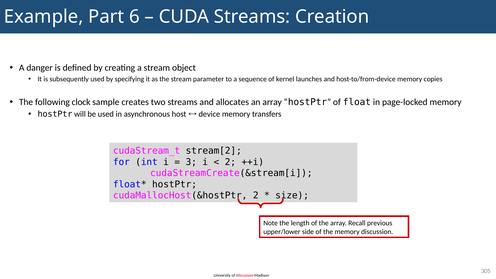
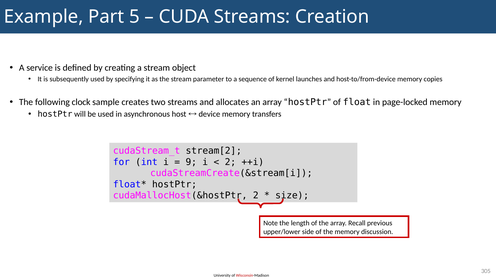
6: 6 -> 5 (134, 17)
danger: danger -> service (40, 68)
3: 3 -> 9 (191, 162)
